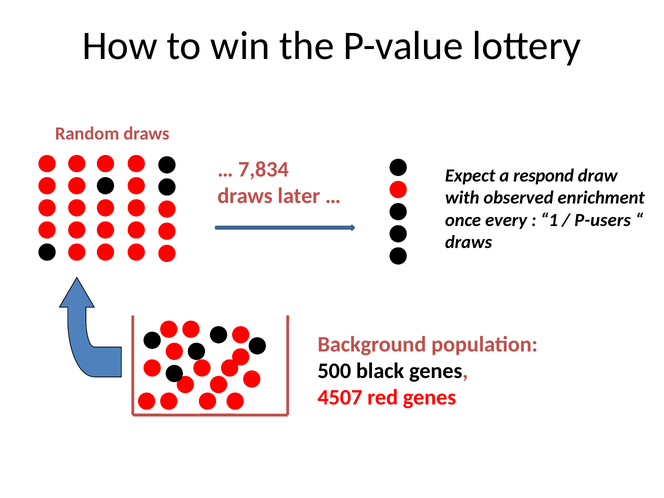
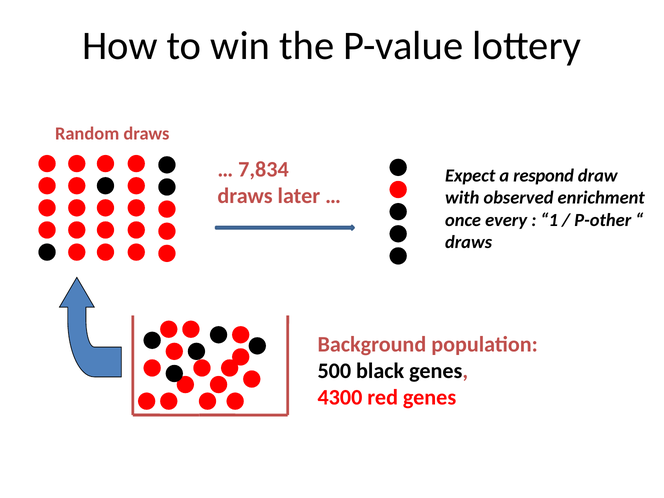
P-users: P-users -> P-other (603, 220)
4507: 4507 -> 4300 (340, 398)
